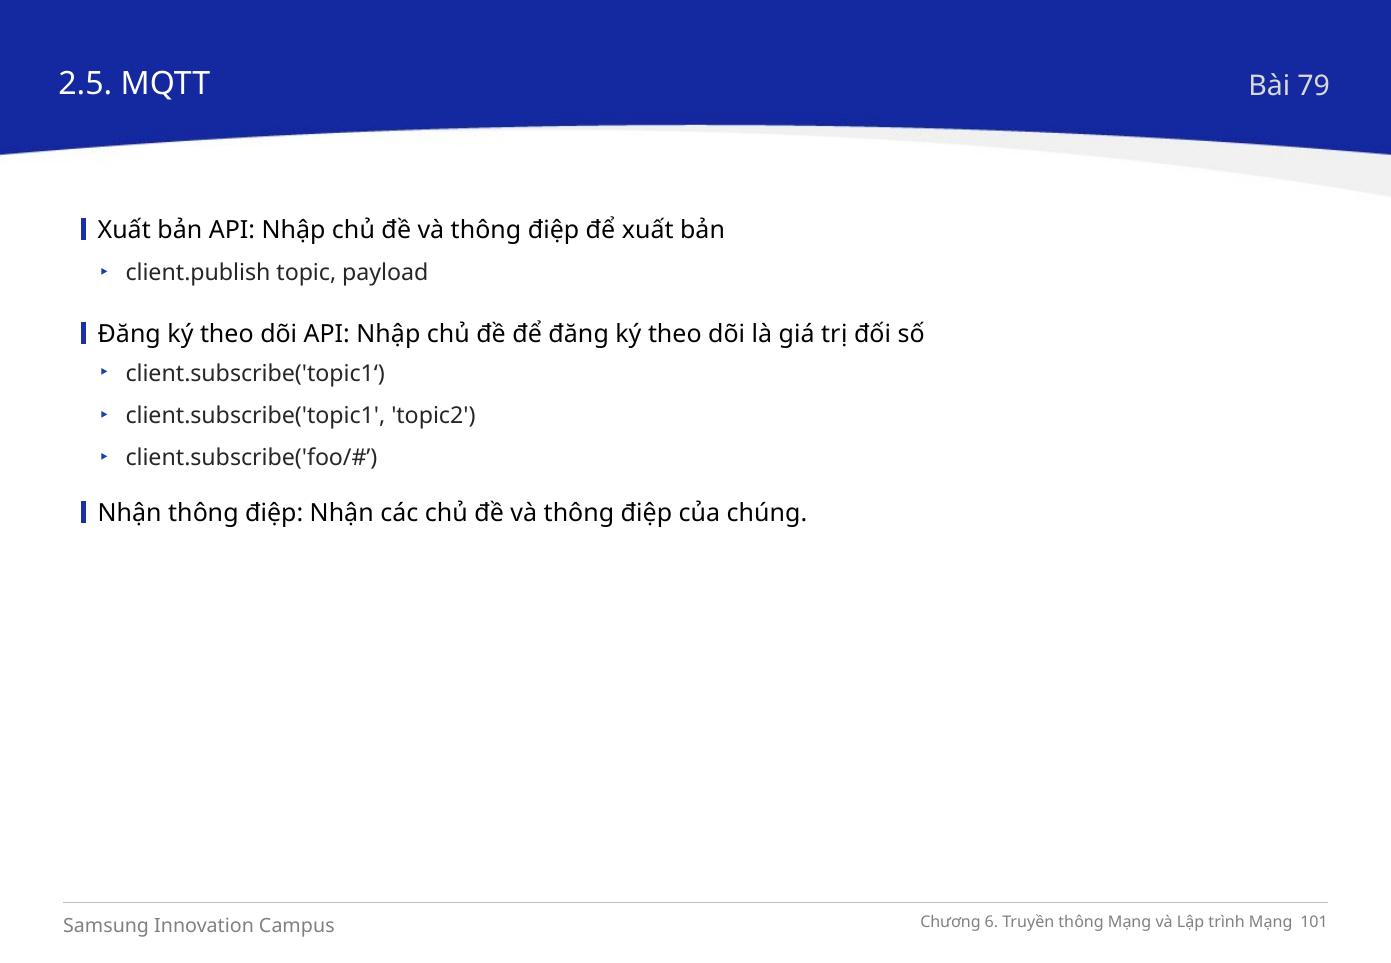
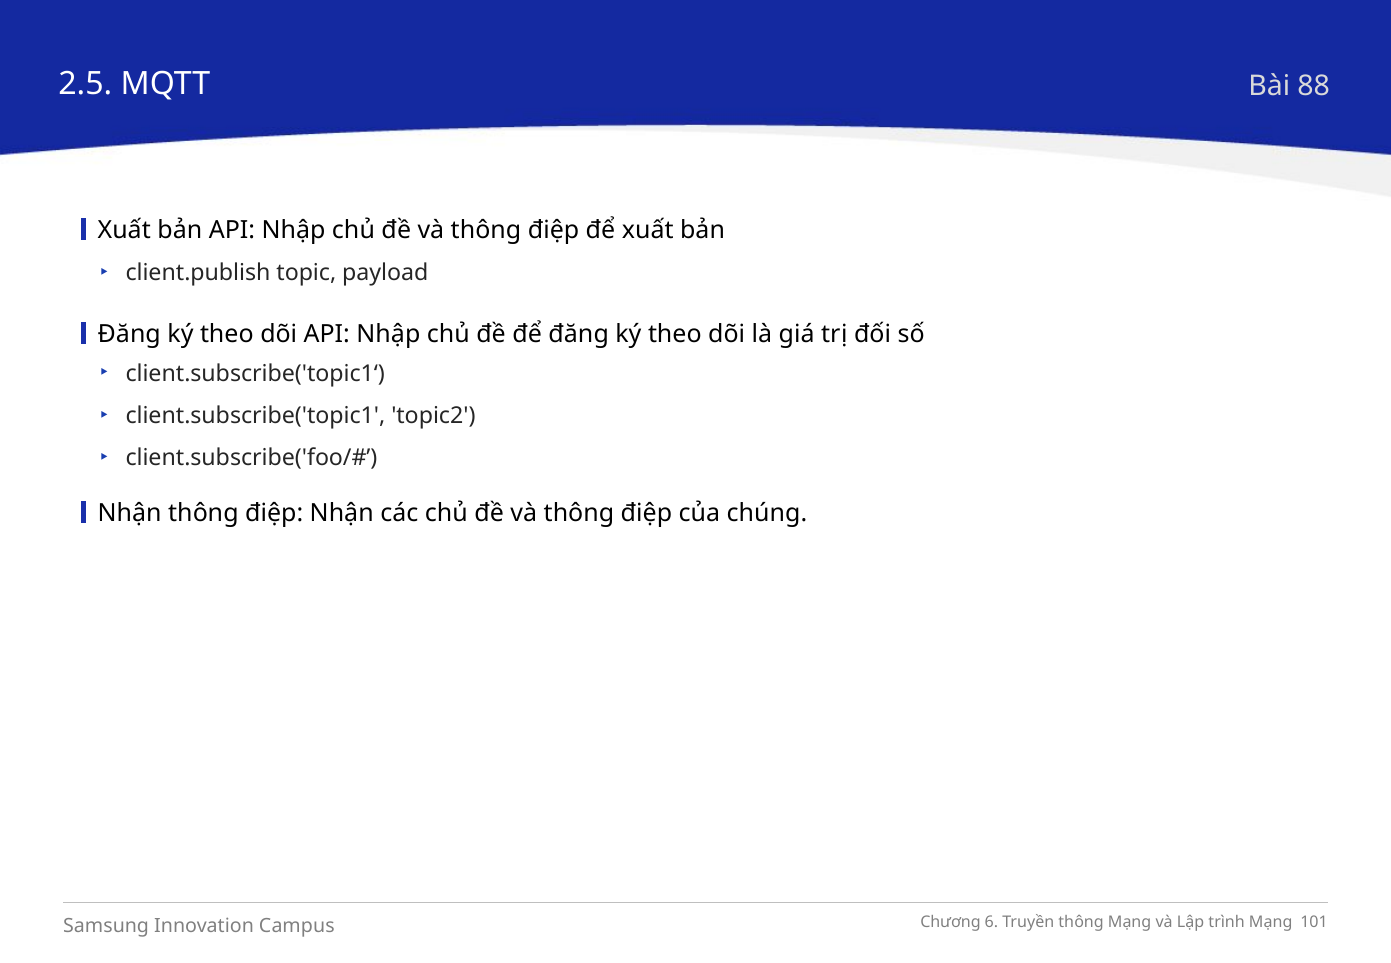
79: 79 -> 88 (1314, 87)
